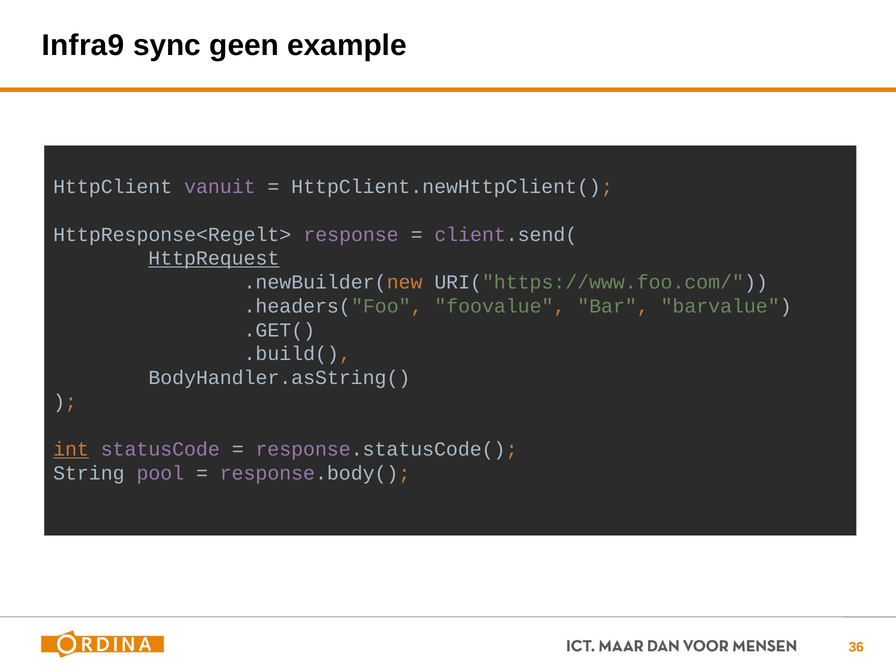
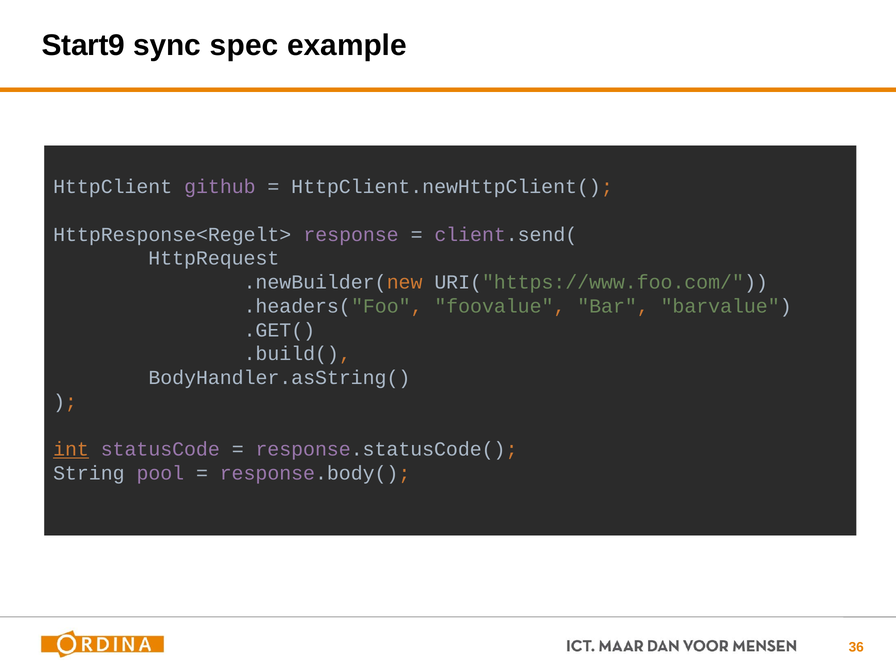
Infra9: Infra9 -> Start9 (83, 46)
geen: geen -> spec (244, 46)
vanuit: vanuit -> github (220, 187)
HttpRequest underline: present -> none (214, 258)
